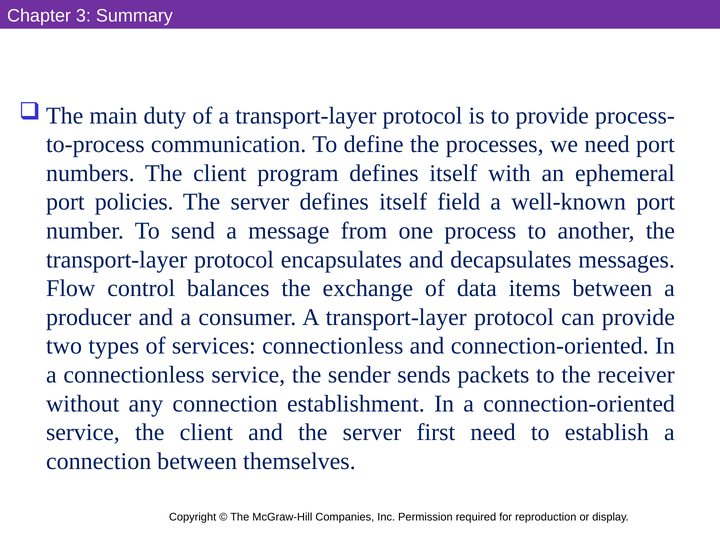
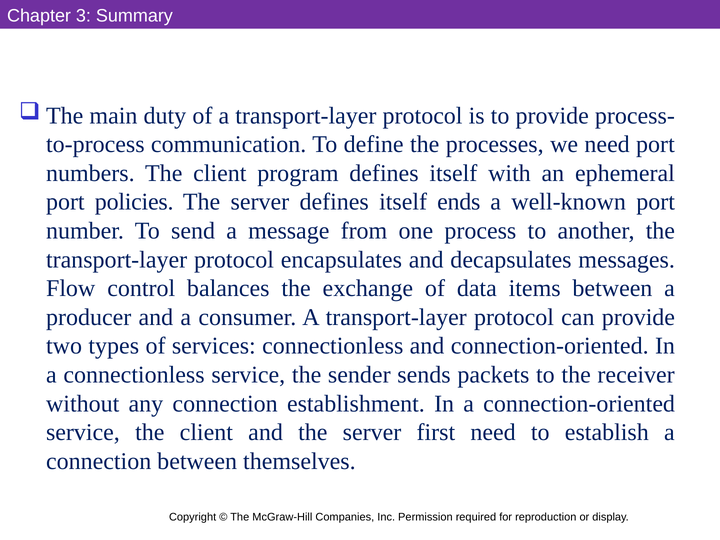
field: field -> ends (459, 202)
